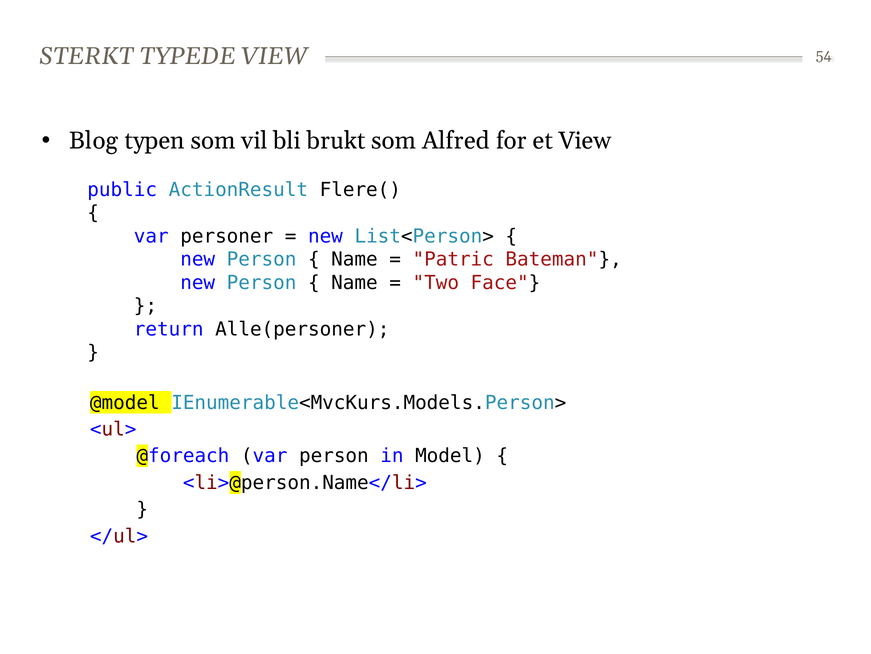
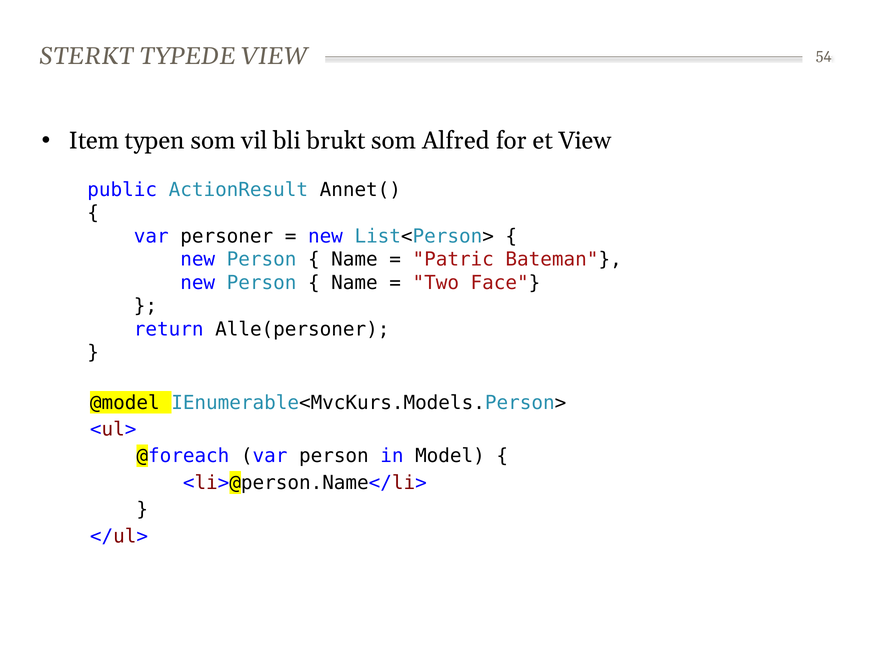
Blog: Blog -> Item (94, 141)
Flere(: Flere( -> Annet( (360, 190)
